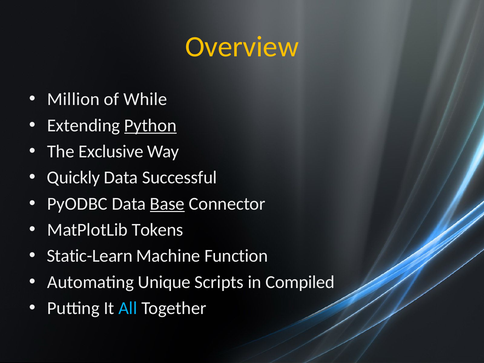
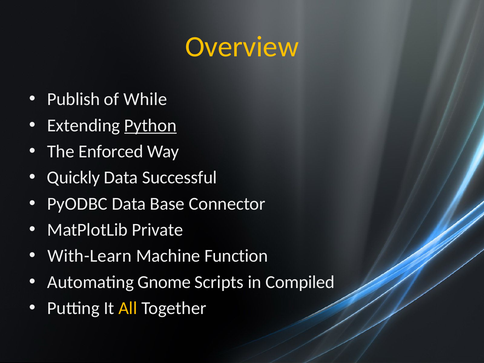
Million: Million -> Publish (74, 99)
Exclusive: Exclusive -> Enforced (111, 151)
Base underline: present -> none (167, 204)
Tokens: Tokens -> Private (157, 230)
Static-Learn: Static-Learn -> With-Learn (90, 256)
Unique: Unique -> Gnome (164, 282)
All colour: light blue -> yellow (128, 308)
